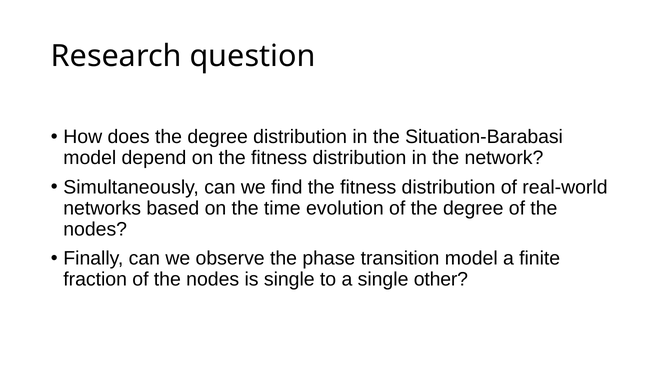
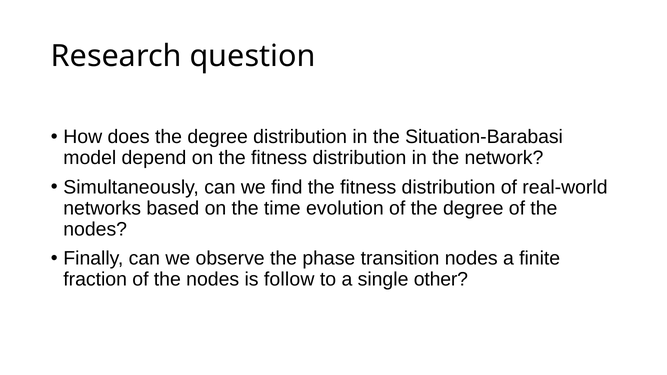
transition model: model -> nodes (471, 259)
is single: single -> follow (289, 280)
